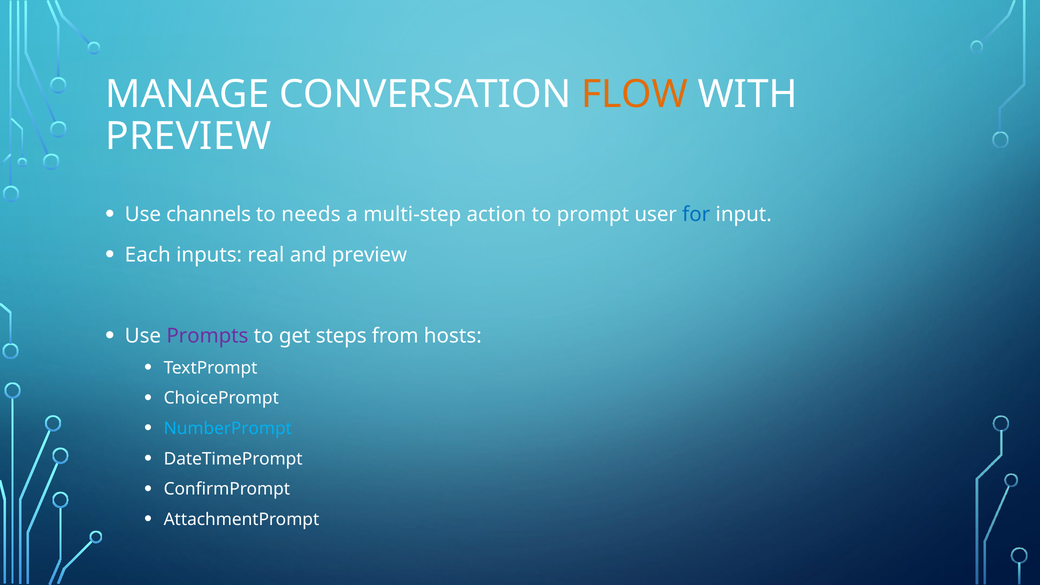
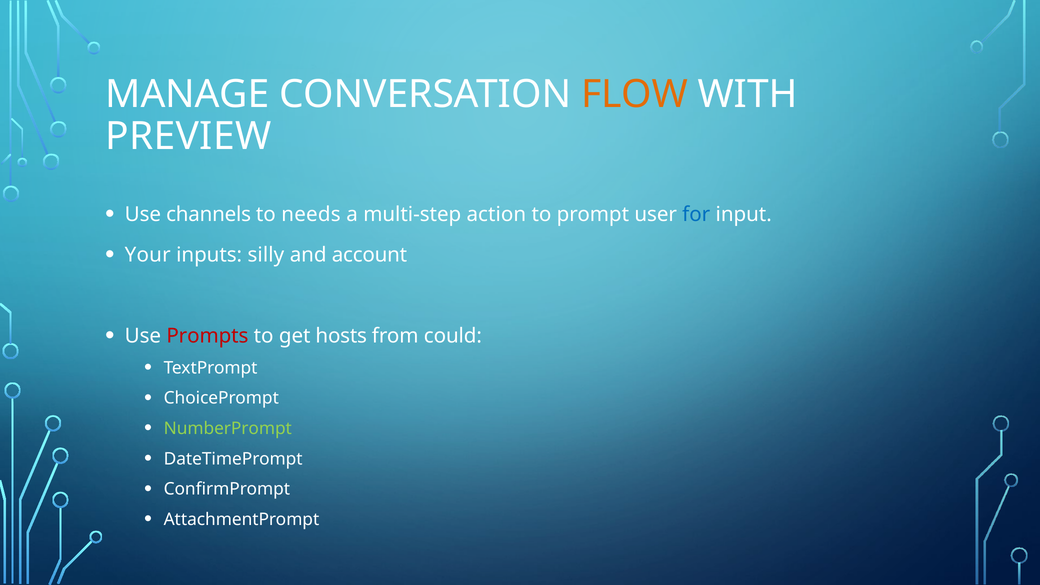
Each: Each -> Your (148, 255)
real: real -> silly (266, 255)
and preview: preview -> account (369, 255)
Prompts colour: purple -> red (207, 336)
steps: steps -> hosts (341, 336)
hosts: hosts -> could (453, 336)
NumberPrompt colour: light blue -> light green (228, 429)
